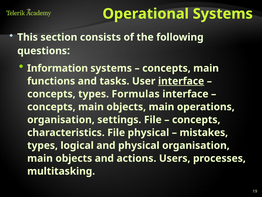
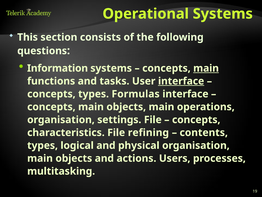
main underline: none -> present (206, 68)
File physical: physical -> refining (148, 132)
mistakes: mistakes -> contents (204, 132)
